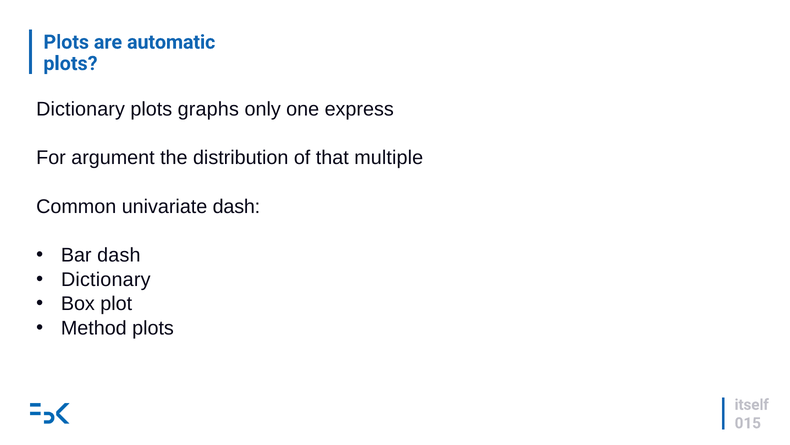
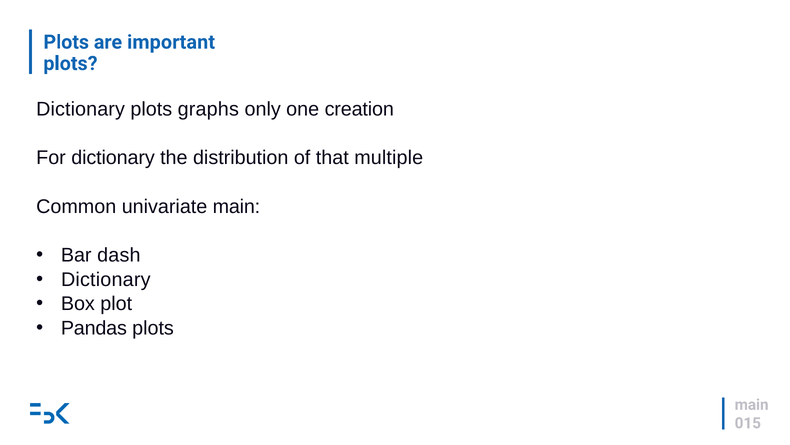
automatic: automatic -> important (171, 42)
express: express -> creation (359, 109)
For argument: argument -> dictionary (113, 158)
univariate dash: dash -> main (236, 206)
Method: Method -> Pandas (94, 328)
itself: itself -> main (752, 404)
